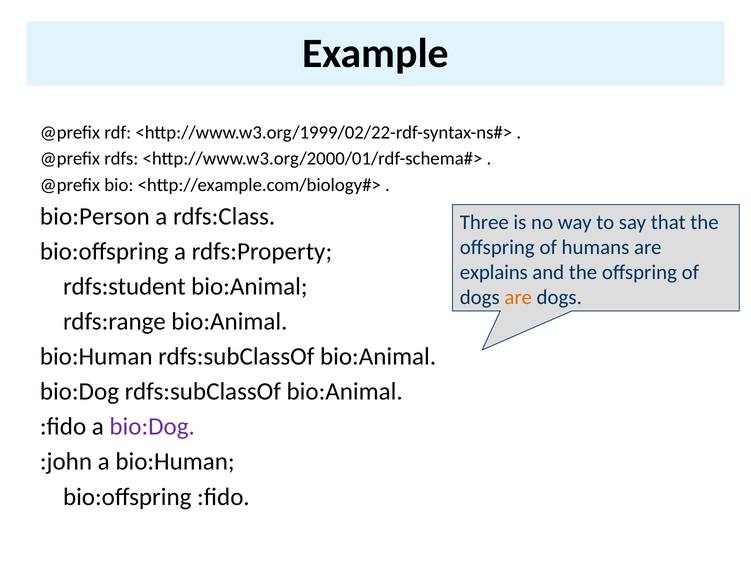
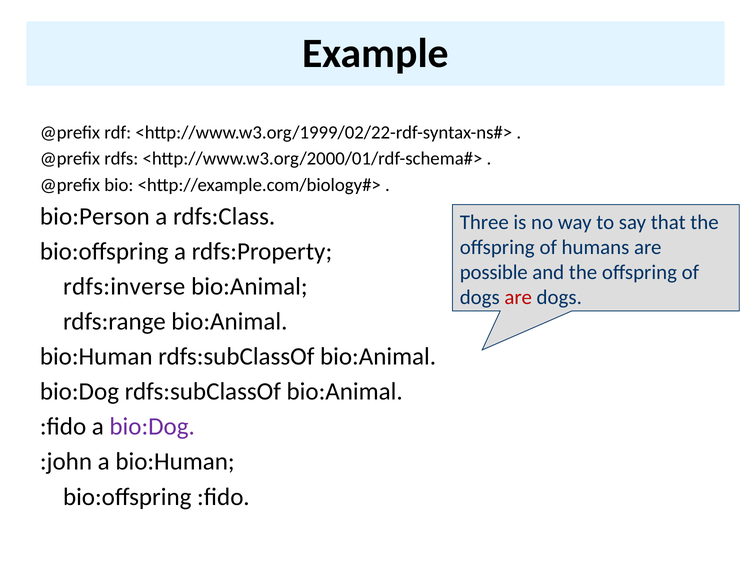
explains: explains -> possible (494, 272)
rdfs:student: rdfs:student -> rdfs:inverse (124, 287)
are colour: orange -> red (518, 297)
